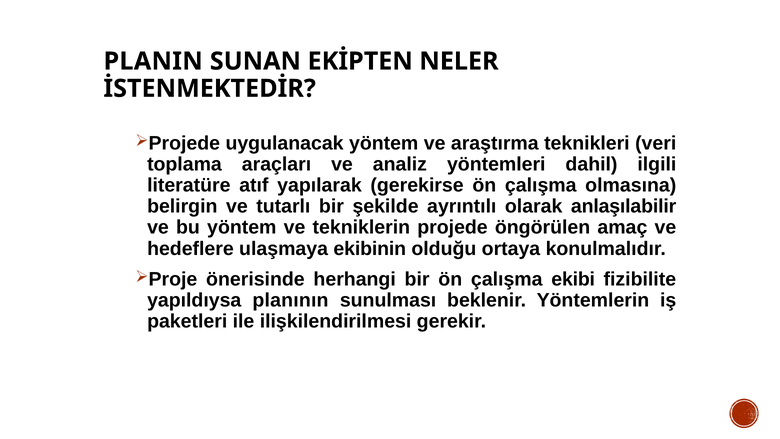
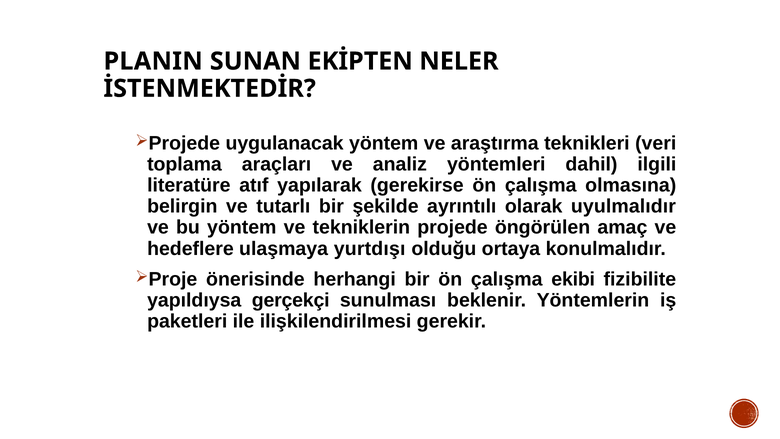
anlaşılabilir: anlaşılabilir -> uyulmalıdır (623, 206)
ekibinin: ekibinin -> yurtdışı (370, 248)
planının: planının -> gerçekçi (291, 300)
